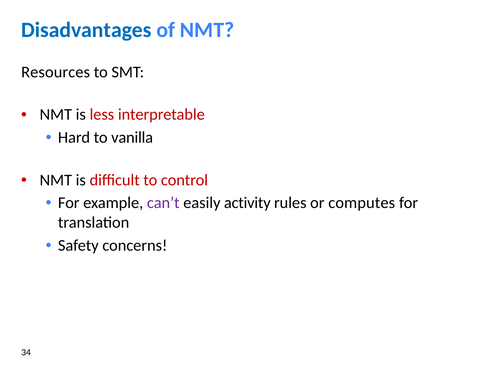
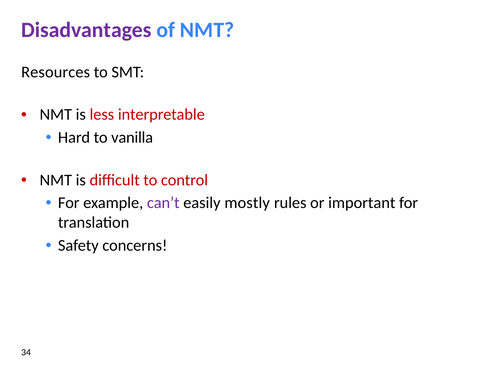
Disadvantages colour: blue -> purple (86, 30)
activity: activity -> mostly (247, 203)
computes: computes -> important (362, 203)
